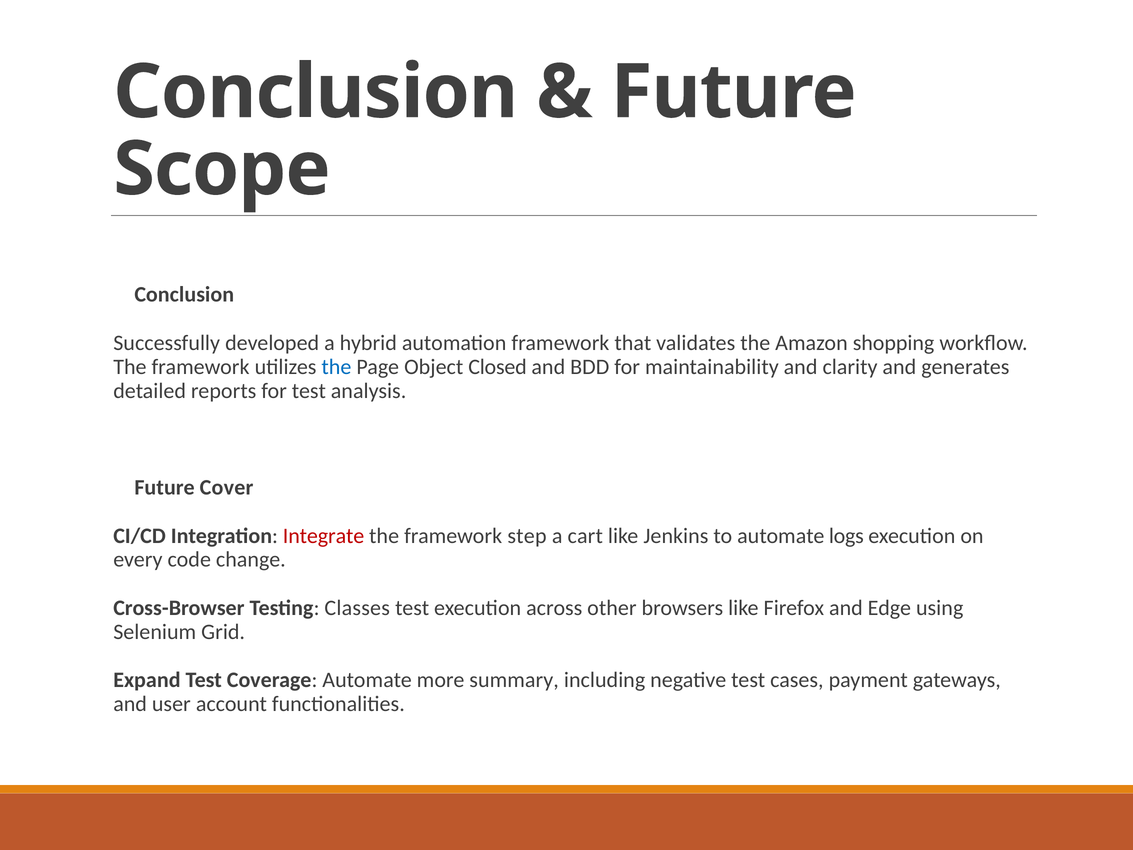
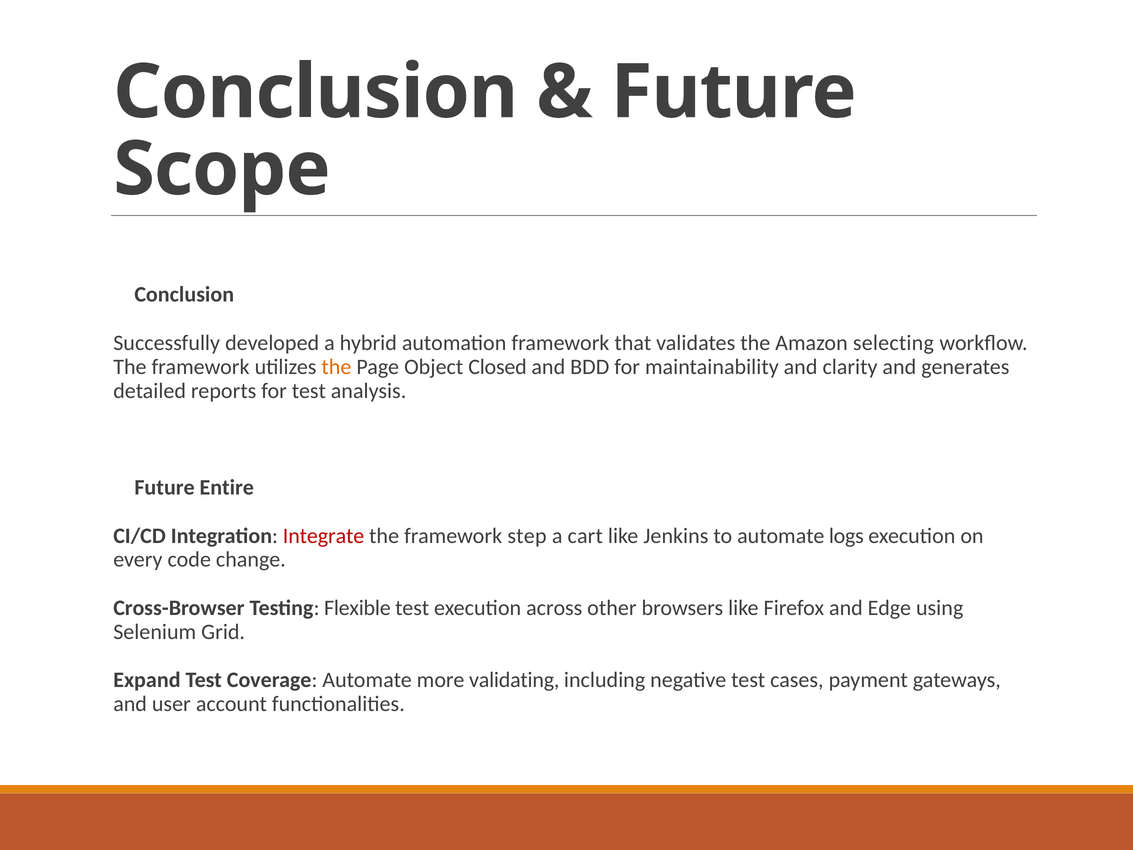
shopping: shopping -> selecting (893, 343)
the colour: blue -> orange (336, 367)
Cover: Cover -> Entire (227, 487)
Classes: Classes -> Flexible (357, 608)
summary: summary -> validating (514, 680)
